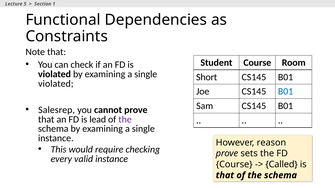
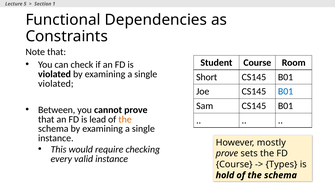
Salesrep: Salesrep -> Between (57, 110)
the colour: purple -> orange (125, 120)
reason: reason -> mostly (271, 143)
Called: Called -> Types (282, 165)
that: that -> hold (225, 176)
